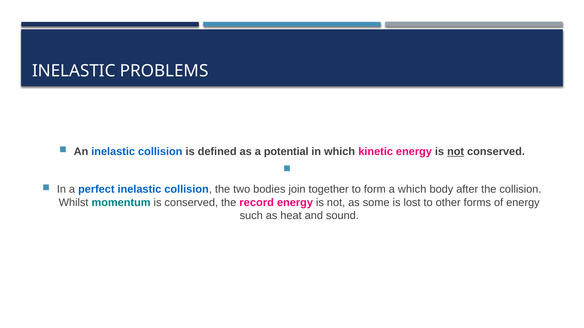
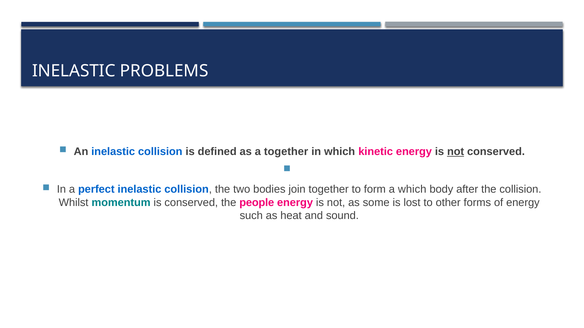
a potential: potential -> together (286, 152)
record: record -> people (257, 203)
